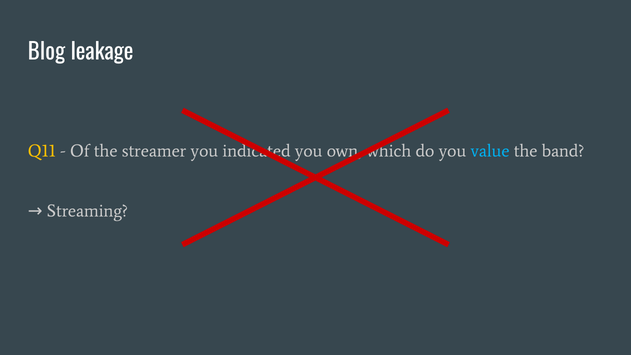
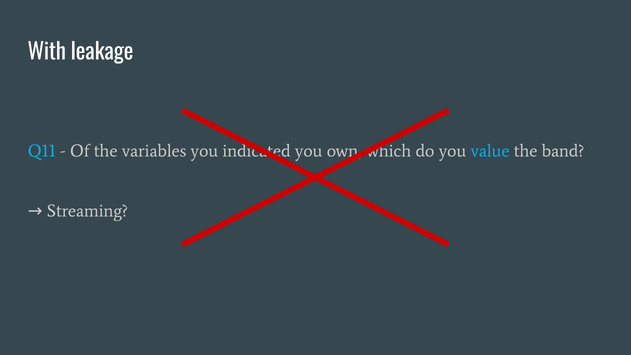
Blog: Blog -> With (47, 52)
Q11 colour: yellow -> light blue (42, 151)
streamer: streamer -> variables (154, 151)
